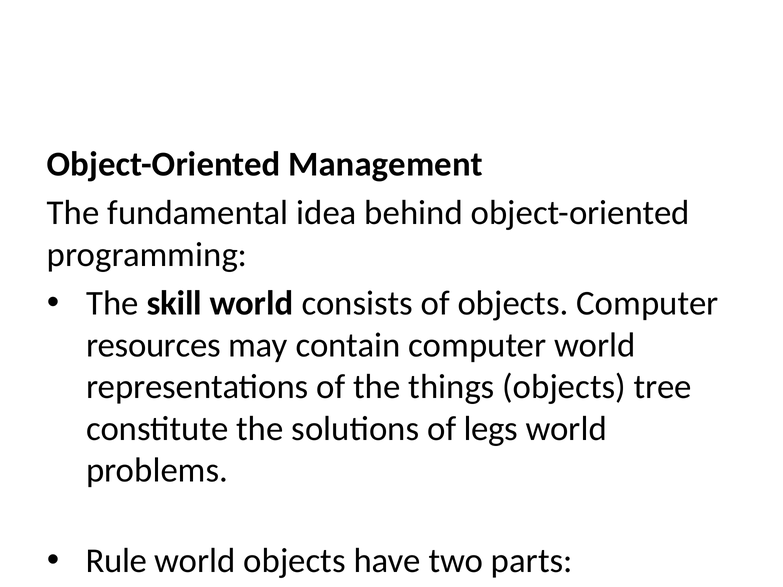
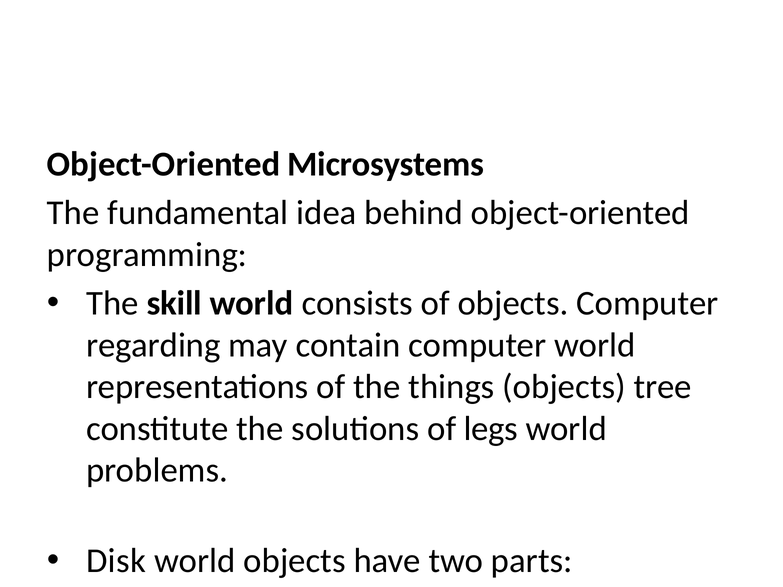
Management: Management -> Microsystems (386, 164)
resources: resources -> regarding (153, 345)
Rule: Rule -> Disk (116, 561)
